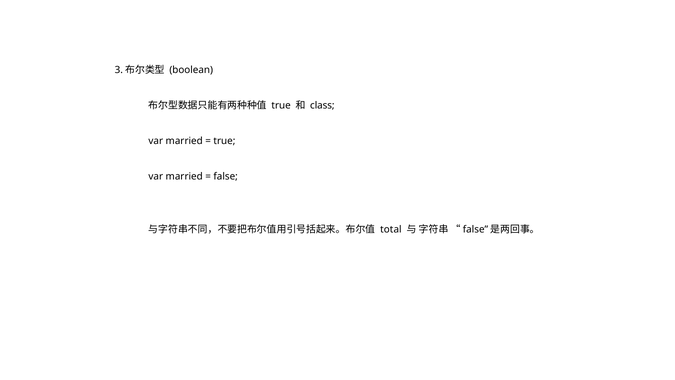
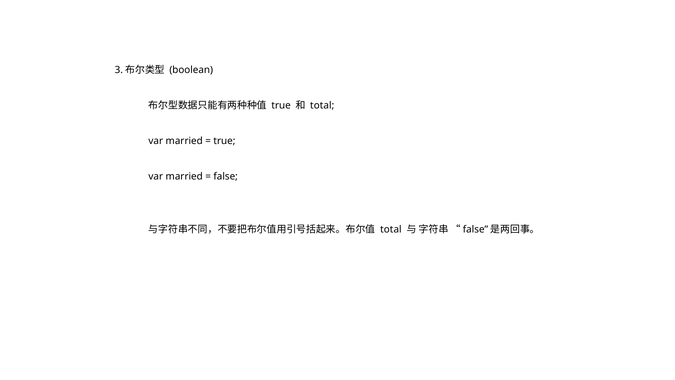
class: class -> total (322, 105)
